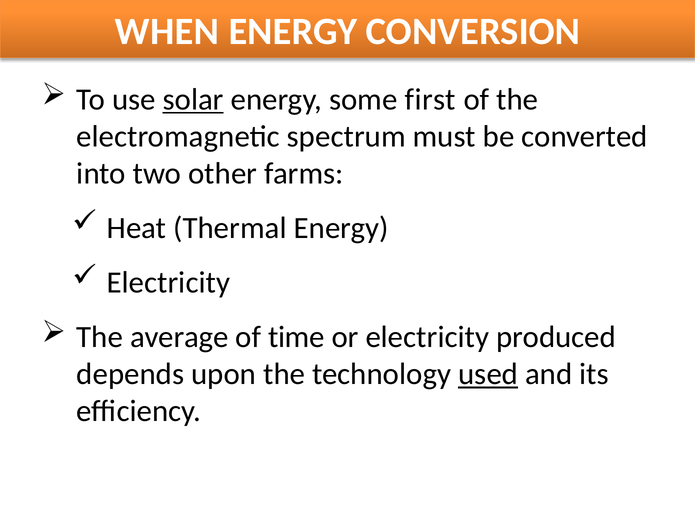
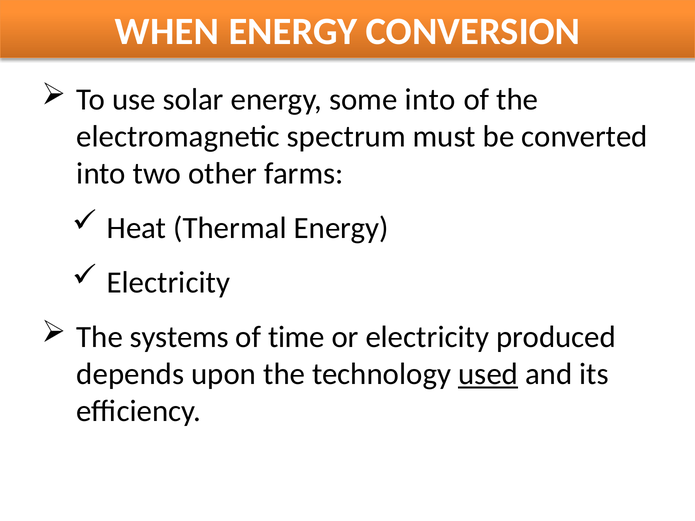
solar underline: present -> none (193, 100)
some first: first -> into (430, 100)
average: average -> systems (179, 337)
